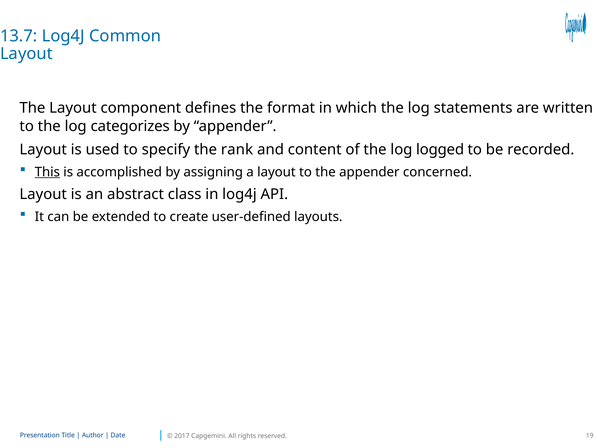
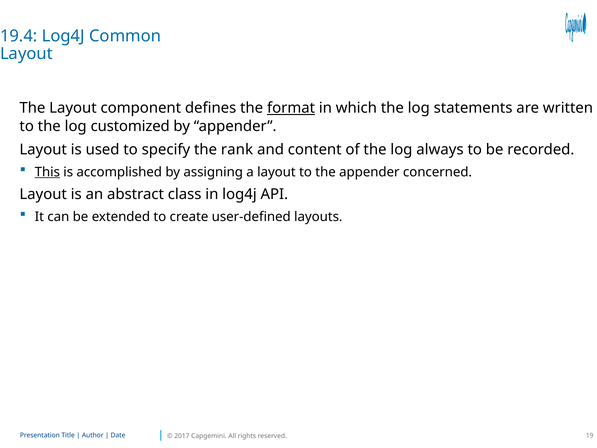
13.7: 13.7 -> 19.4 (19, 36)
format underline: none -> present (291, 108)
categorizes: categorizes -> customized (130, 126)
logged: logged -> always (440, 149)
